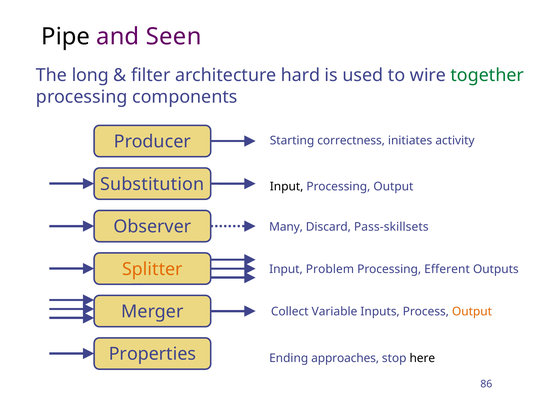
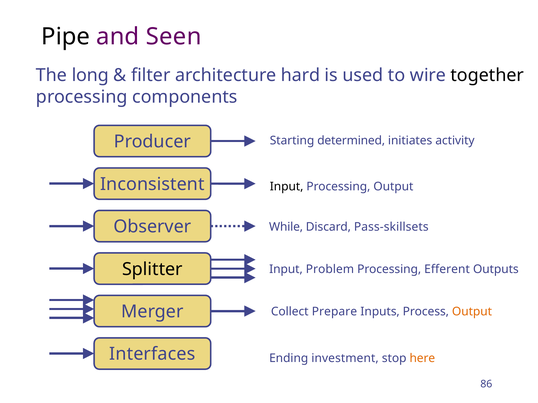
together colour: green -> black (487, 75)
correctness: correctness -> determined (351, 141)
Substitution: Substitution -> Inconsistent (152, 184)
Many: Many -> While (286, 227)
Splitter colour: orange -> black (152, 269)
Variable: Variable -> Prepare (334, 312)
Properties: Properties -> Interfaces (152, 355)
approaches: approaches -> investment (345, 359)
here colour: black -> orange (422, 359)
